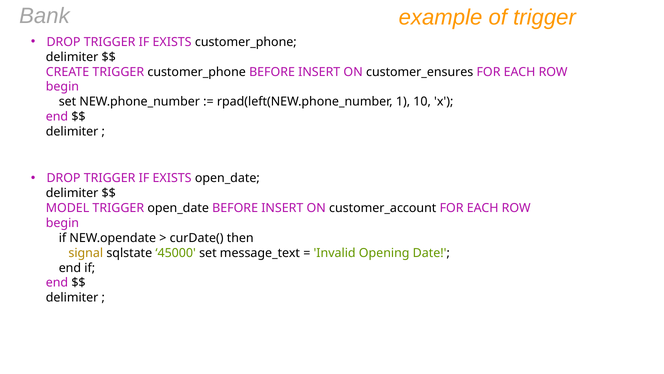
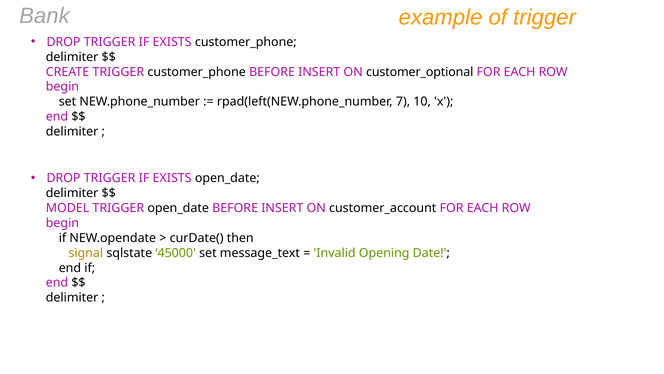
customer_ensures: customer_ensures -> customer_optional (420, 72)
1: 1 -> 7 (403, 102)
